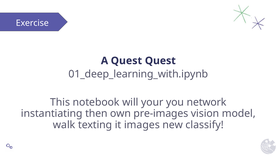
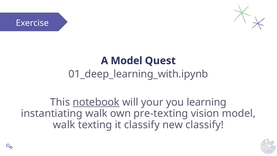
A Quest: Quest -> Model (127, 61)
notebook underline: none -> present (96, 102)
network: network -> learning (207, 102)
instantiating then: then -> walk (96, 113)
pre-images: pre-images -> pre-texting (161, 113)
it images: images -> classify (142, 125)
